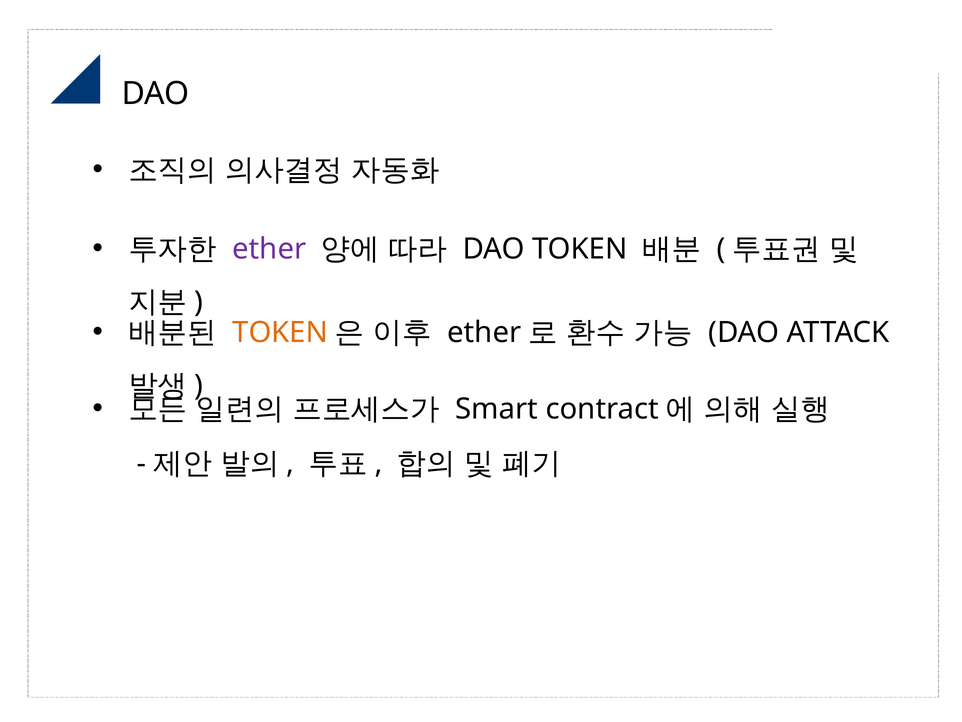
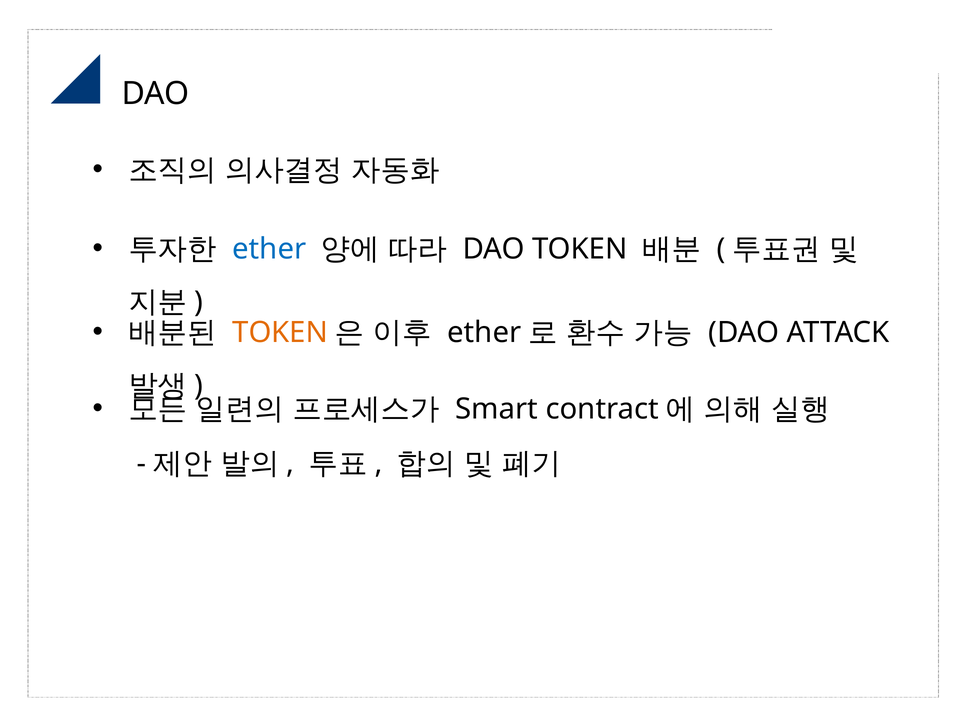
ether colour: purple -> blue (269, 249)
